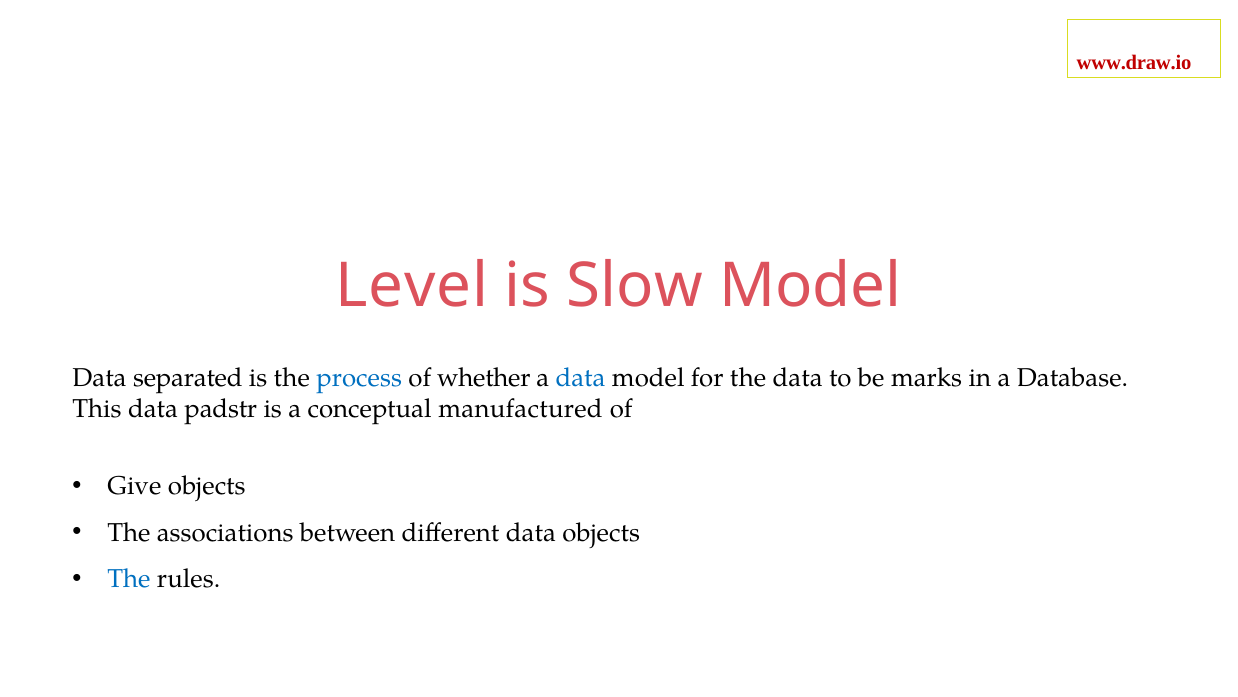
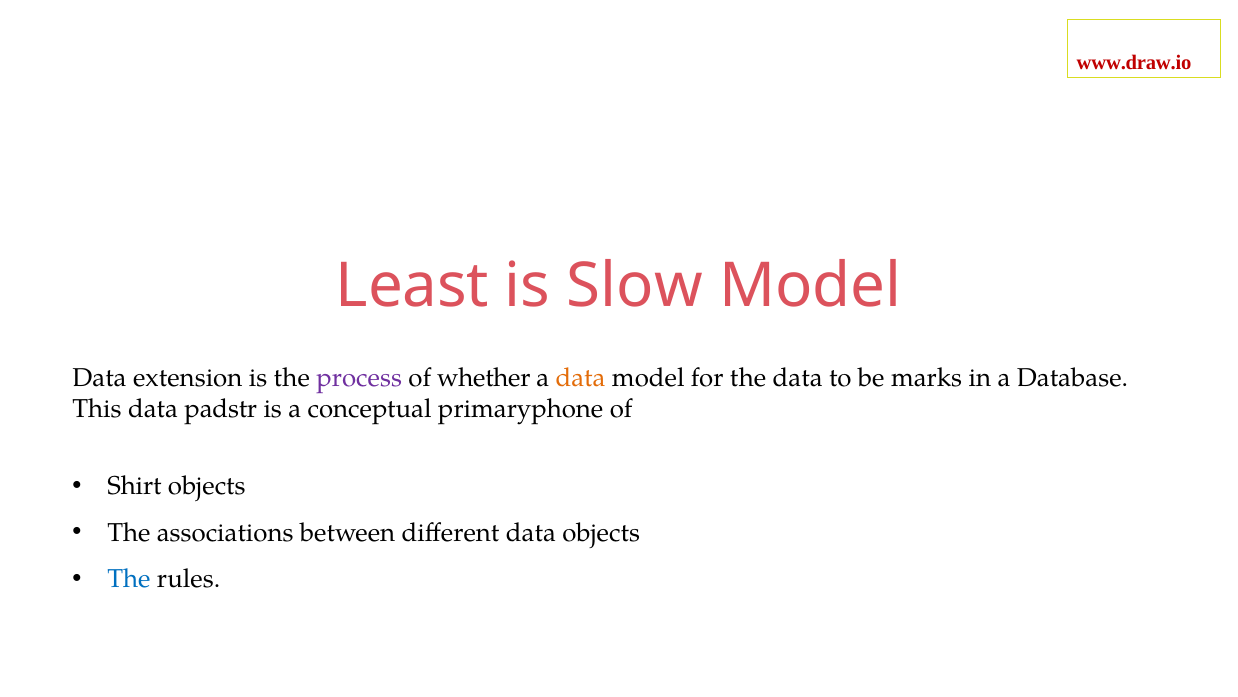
Level: Level -> Least (412, 286)
separated: separated -> extension (188, 377)
process colour: blue -> purple (359, 377)
data colour: blue -> orange (581, 377)
manufactured: manufactured -> primaryphone (521, 408)
Give: Give -> Shirt (134, 486)
